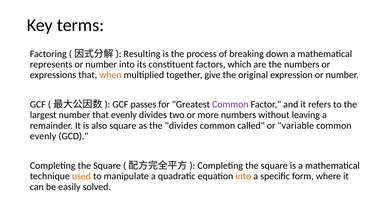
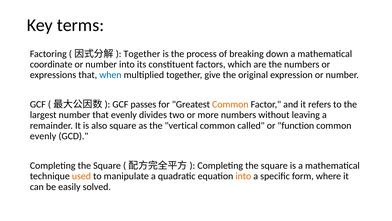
Resulting: Resulting -> Together (142, 54)
represents: represents -> coordinate (51, 64)
when colour: orange -> blue (110, 75)
Common colour: purple -> orange (230, 104)
the divides: divides -> vertical (181, 125)
variable: variable -> function (296, 125)
